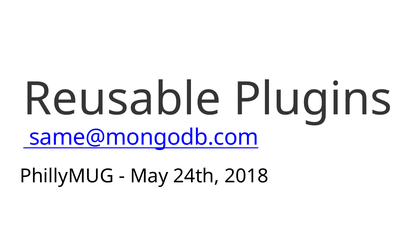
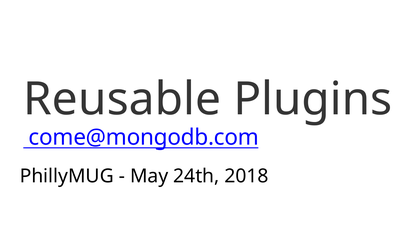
same@mongodb.com: same@mongodb.com -> come@mongodb.com (144, 137)
